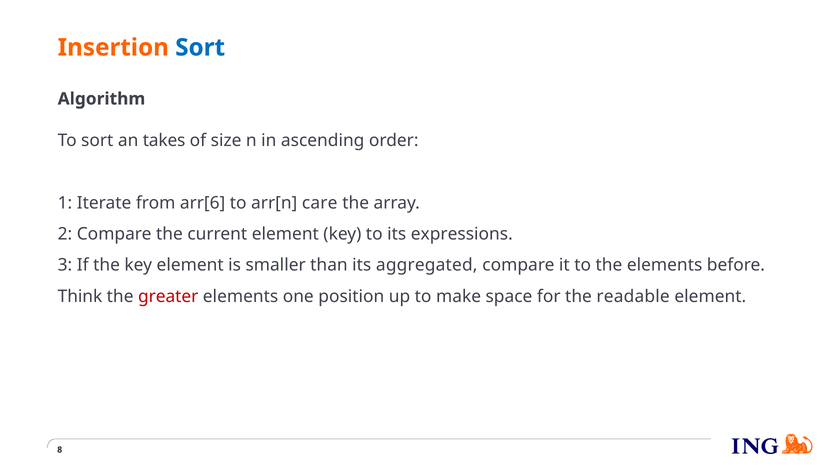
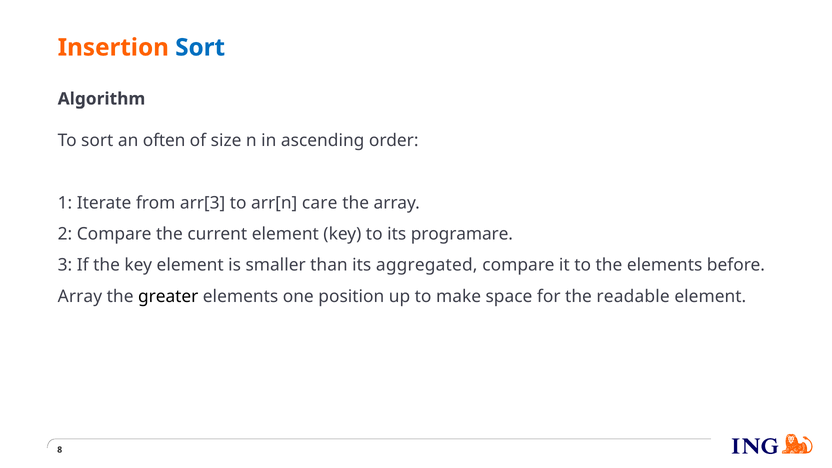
takes: takes -> often (164, 140)
arr[6: arr[6 -> arr[3 (203, 203)
expressions: expressions -> programare (462, 234)
Think: Think -> Array (80, 296)
greater colour: red -> black (168, 296)
